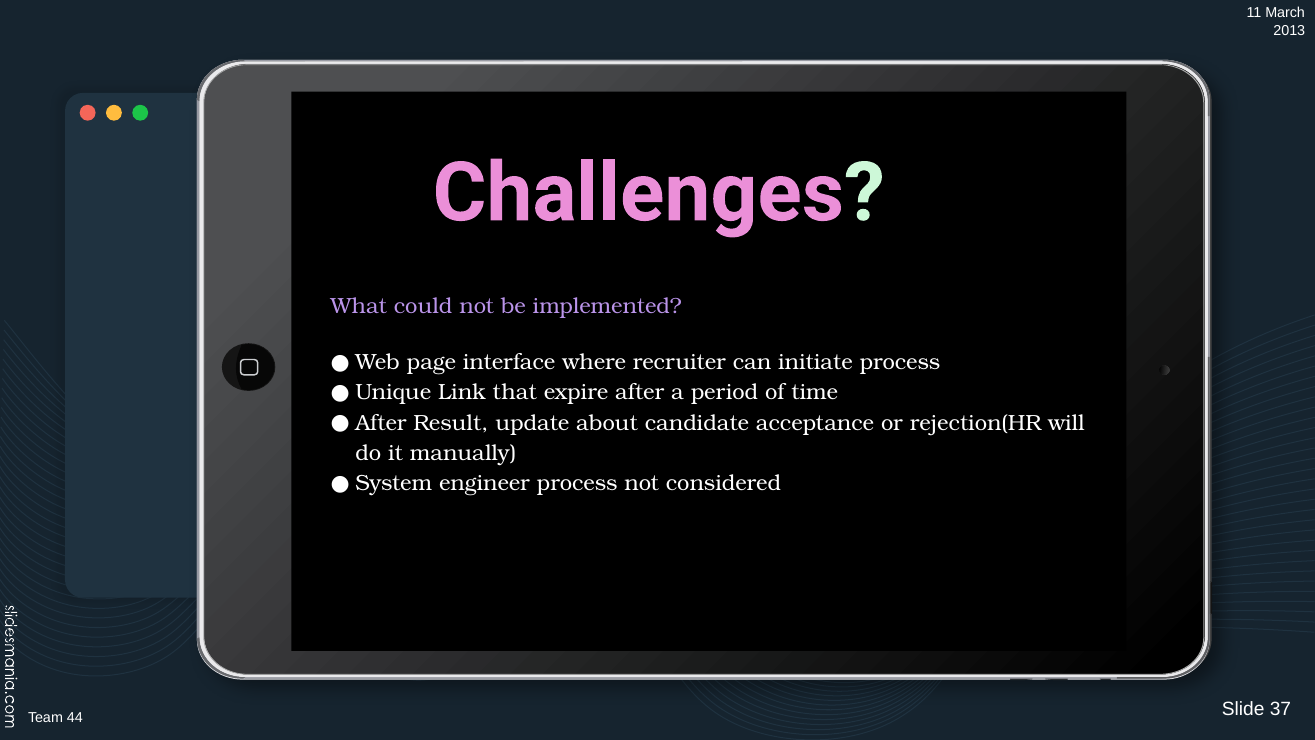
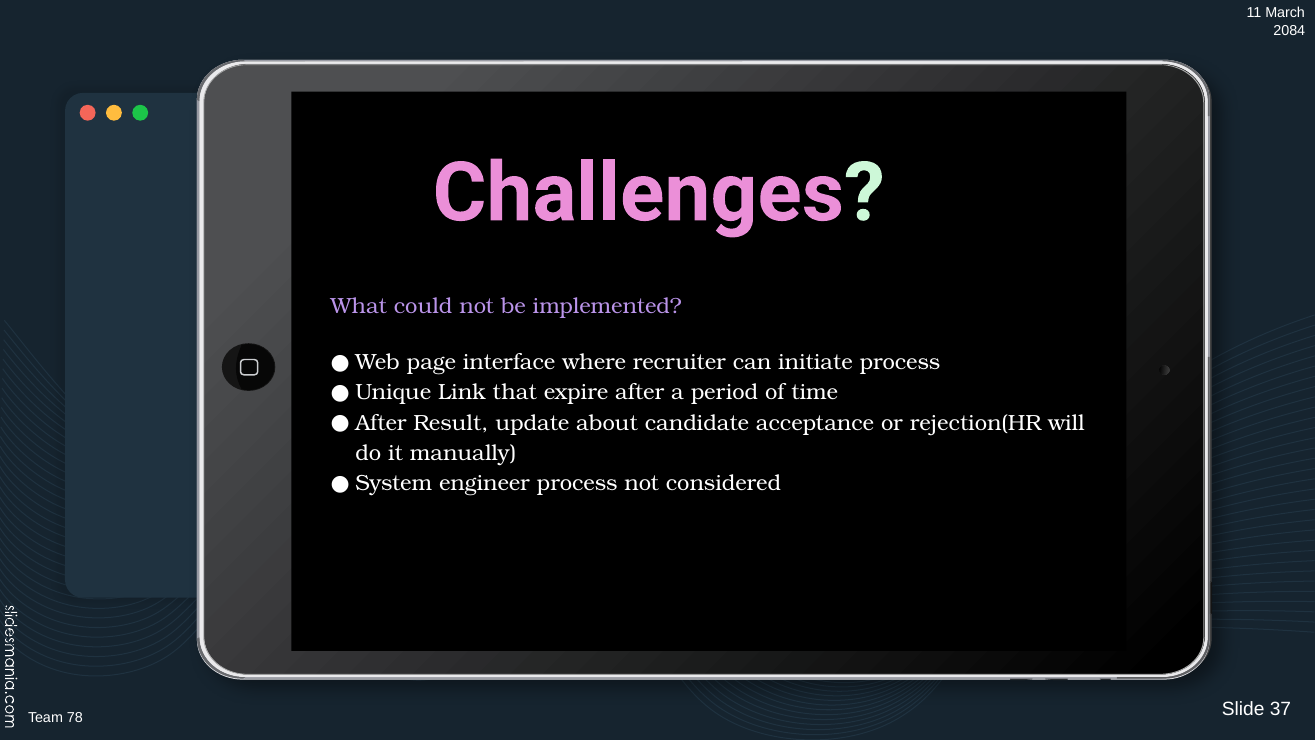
2013: 2013 -> 2084 (1289, 30)
44: 44 -> 78 (75, 717)
